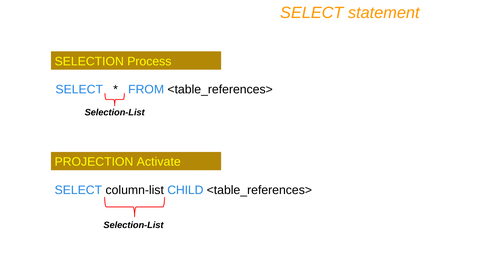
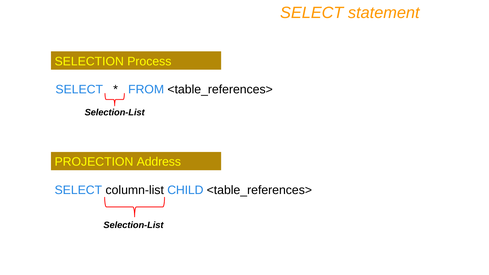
Activate: Activate -> Address (159, 162)
